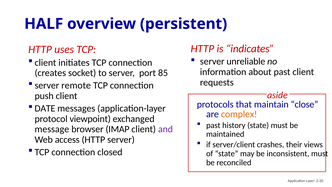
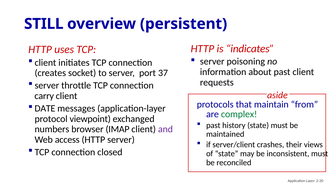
HALF: HALF -> STILL (44, 24)
unreliable: unreliable -> poisoning (246, 61)
85: 85 -> 37 (163, 73)
remote: remote -> throttle (76, 85)
push: push -> carry (44, 96)
close: close -> from (304, 104)
complex colour: orange -> green (239, 114)
message: message -> numbers (52, 129)
